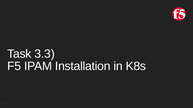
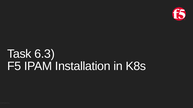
3.3: 3.3 -> 6.3 (45, 54)
